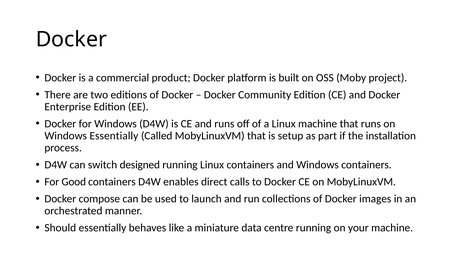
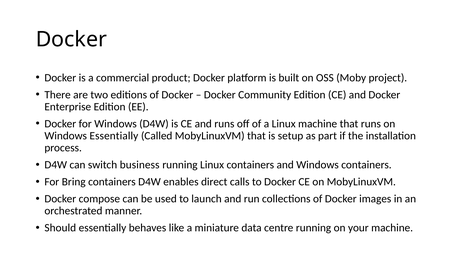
designed: designed -> business (140, 165)
Good: Good -> Bring (74, 182)
